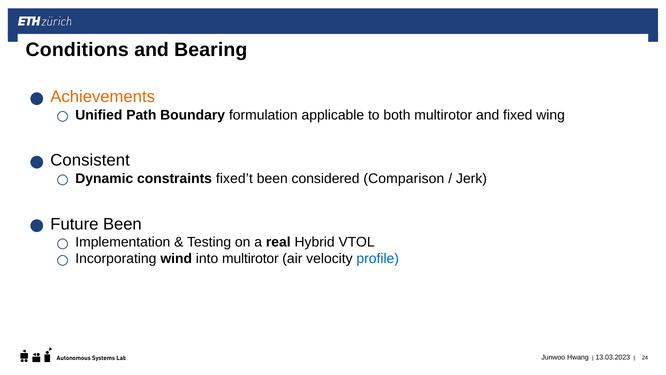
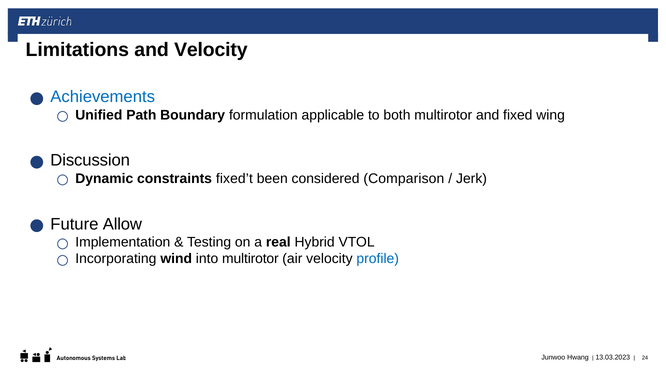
Conditions: Conditions -> Limitations (77, 50)
and Bearing: Bearing -> Velocity (211, 50)
Achievements colour: orange -> blue (103, 97)
Consistent: Consistent -> Discussion (90, 160)
Future Been: Been -> Allow (122, 224)
